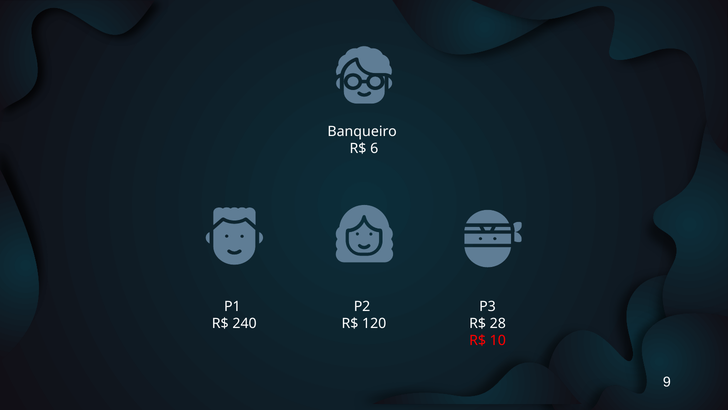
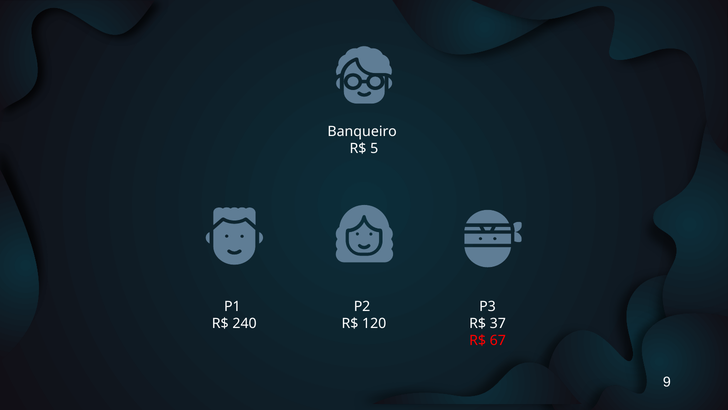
6: 6 -> 5 (374, 149)
28: 28 -> 37 (498, 323)
R$ 10: 10 -> 67 (498, 340)
